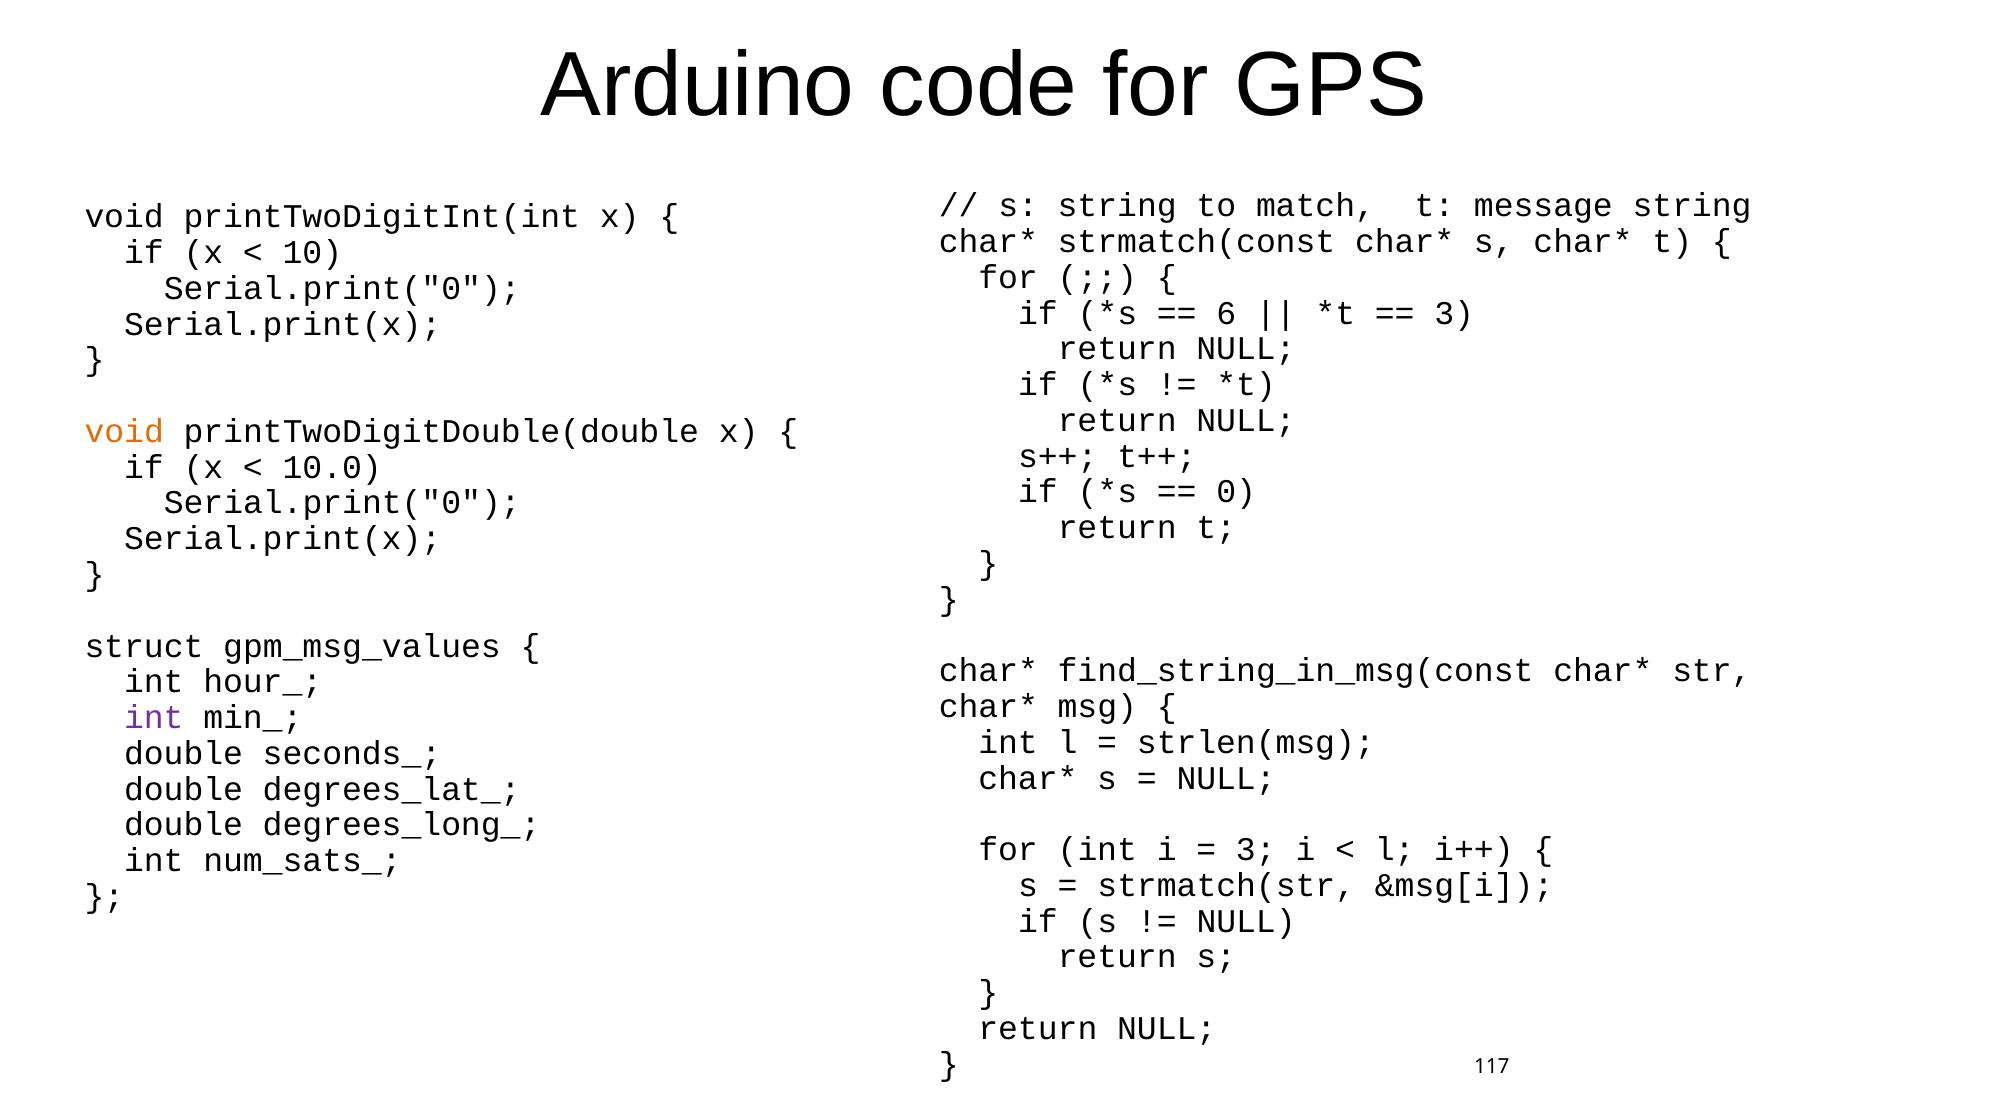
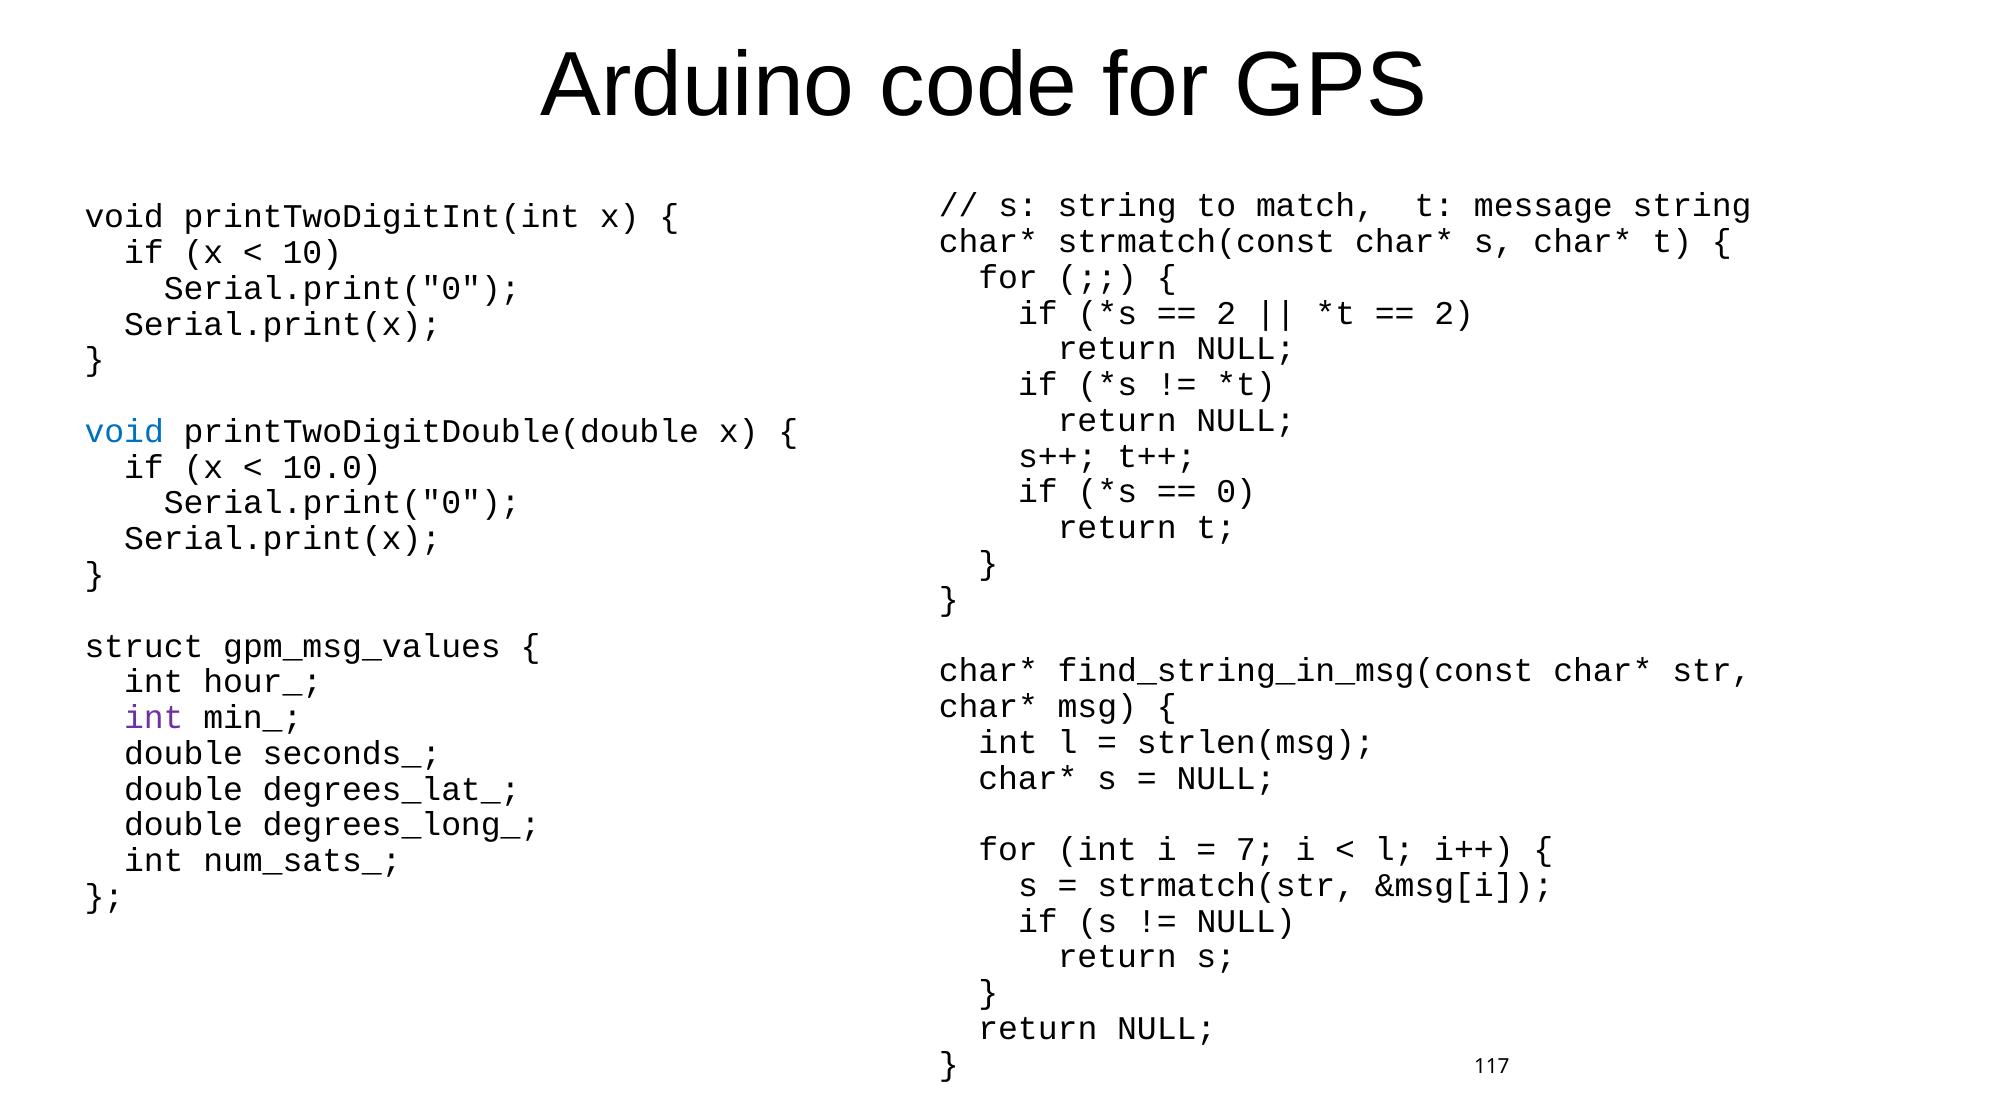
6: 6 -> 2 (1226, 313)
3: 3 -> 2 (1454, 313)
void colour: orange -> blue (124, 431)
3: 3 -> 7 (1256, 850)
